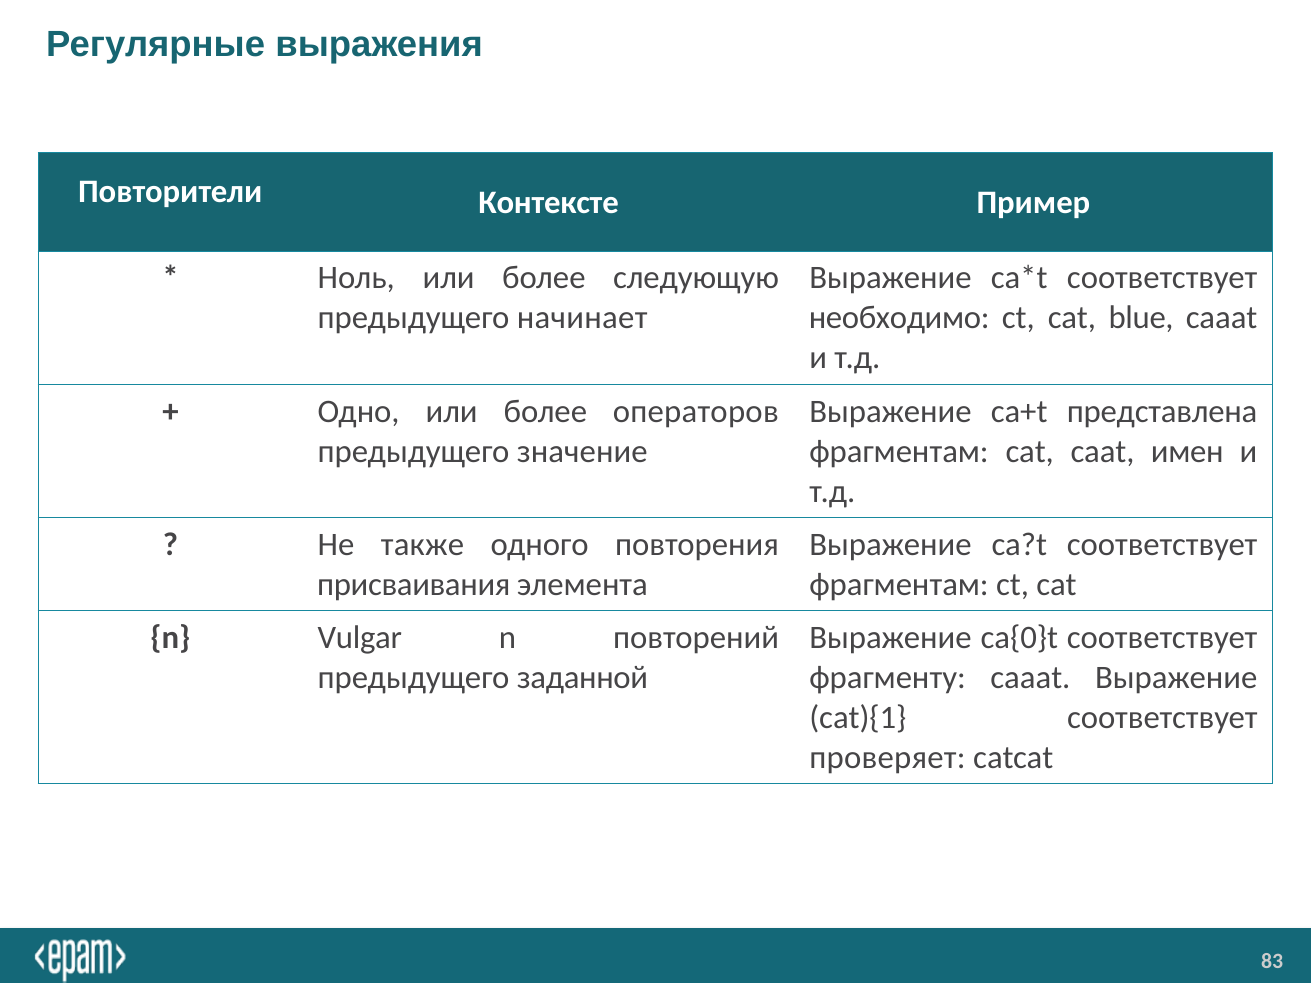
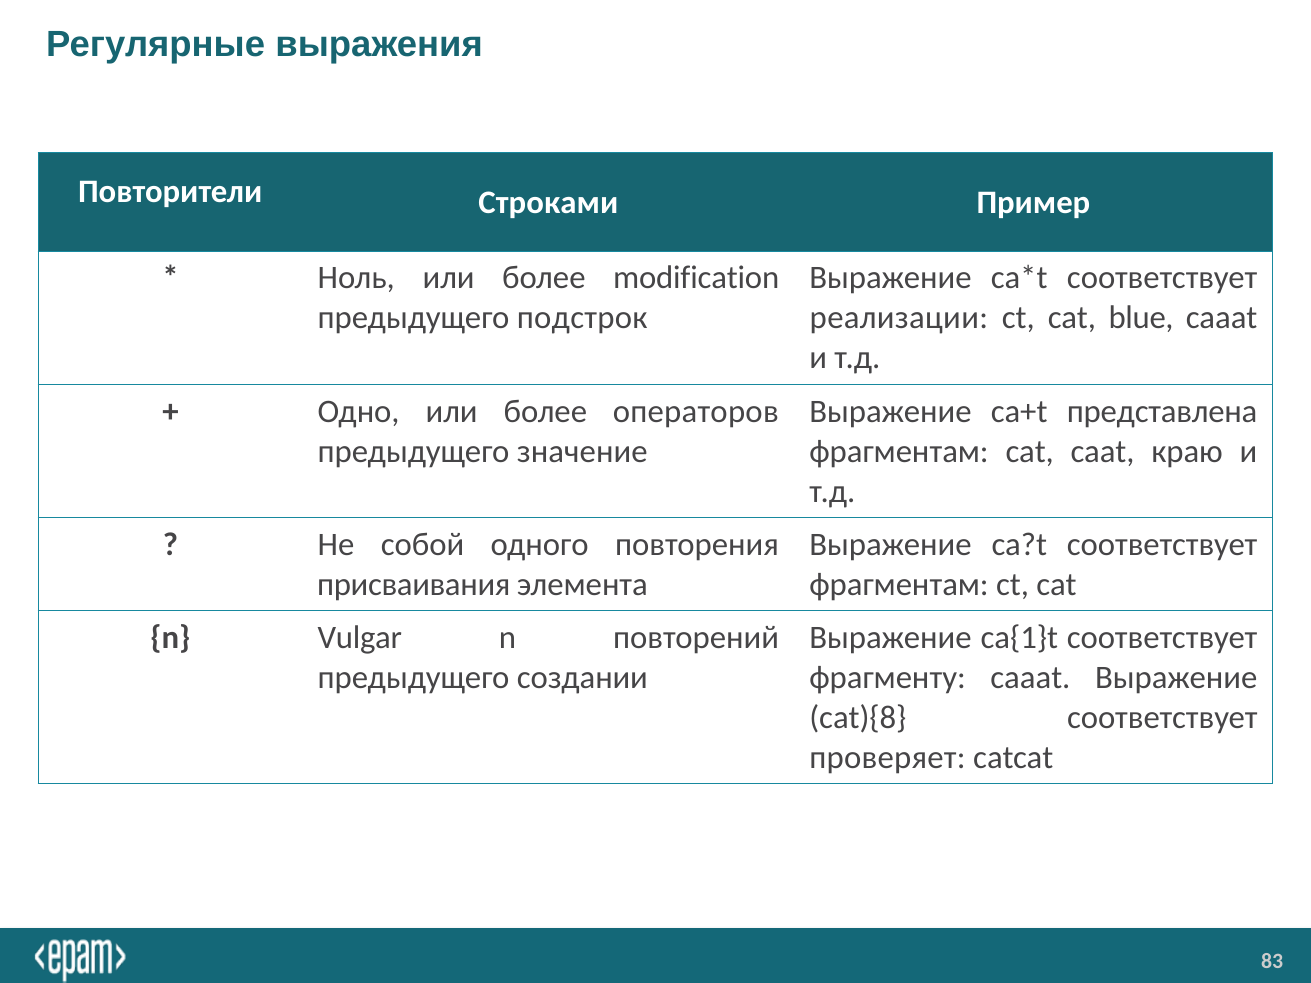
Контексте: Контексте -> Строками (548, 203)
следующую: следующую -> modification (696, 278)
начинает: начинает -> подстрок (582, 318)
необходимо: необходимо -> реализации (899, 318)
имен: имен -> краю (1187, 451)
также: также -> собой (423, 545)
ca{0}t: ca{0}t -> ca{1}t (1019, 638)
заданной: заданной -> создании (582, 678)
cat){1: cat){1 -> cat){8 (858, 718)
